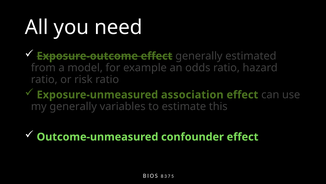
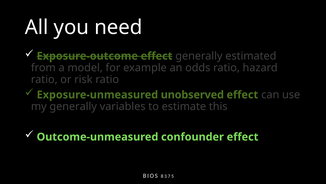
association: association -> unobserved (192, 94)
